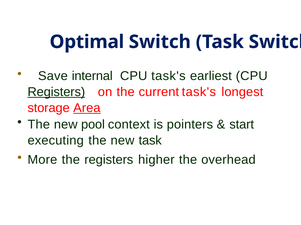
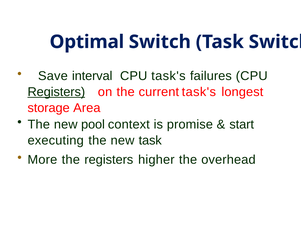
internal: internal -> interval (92, 76)
earliest: earliest -> failures (211, 76)
Area underline: present -> none (87, 108)
pointers: pointers -> promise (190, 125)
